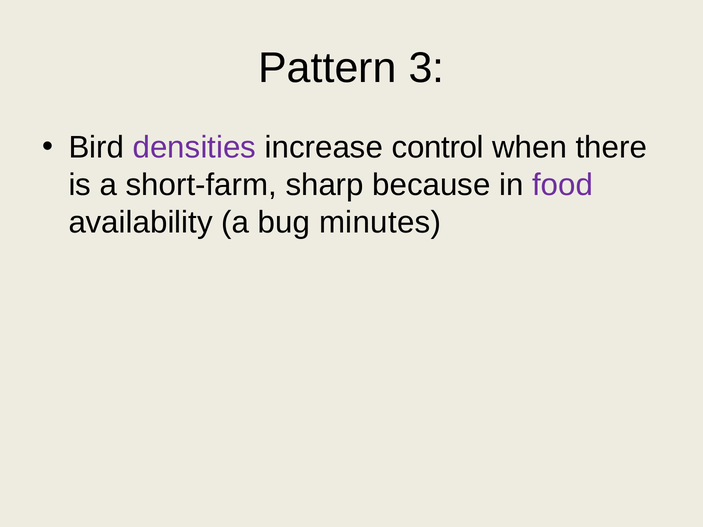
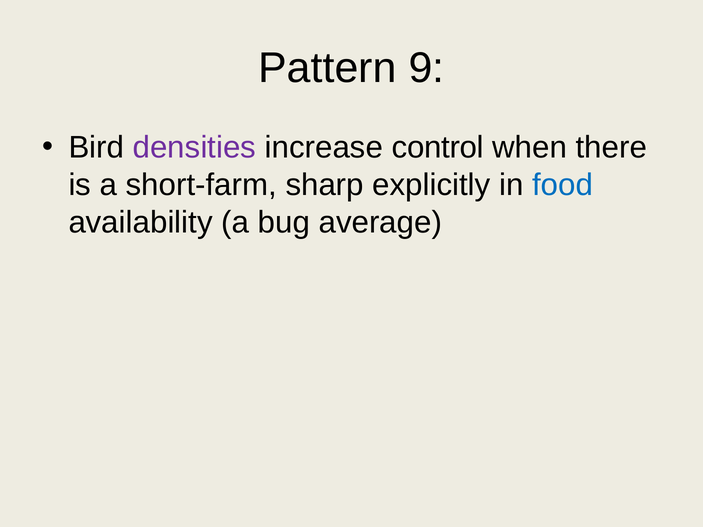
3: 3 -> 9 (426, 68)
because: because -> explicitly (431, 185)
food colour: purple -> blue (563, 185)
minutes: minutes -> average (380, 222)
